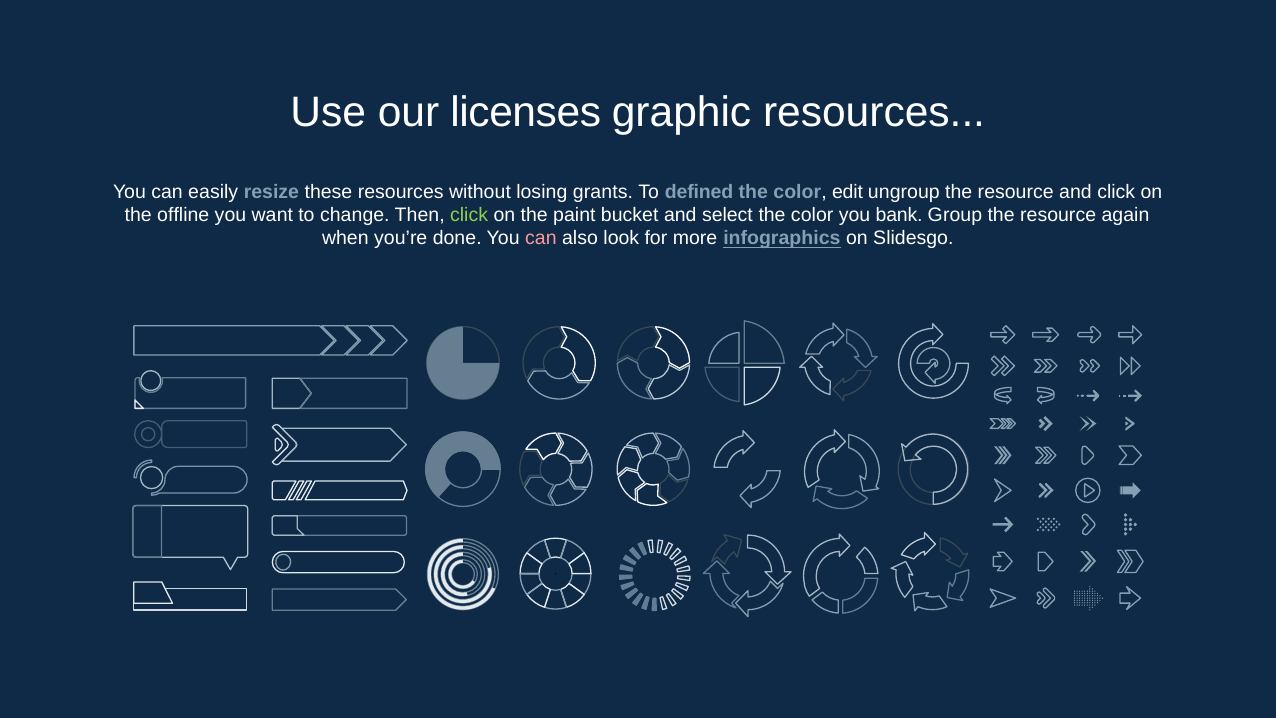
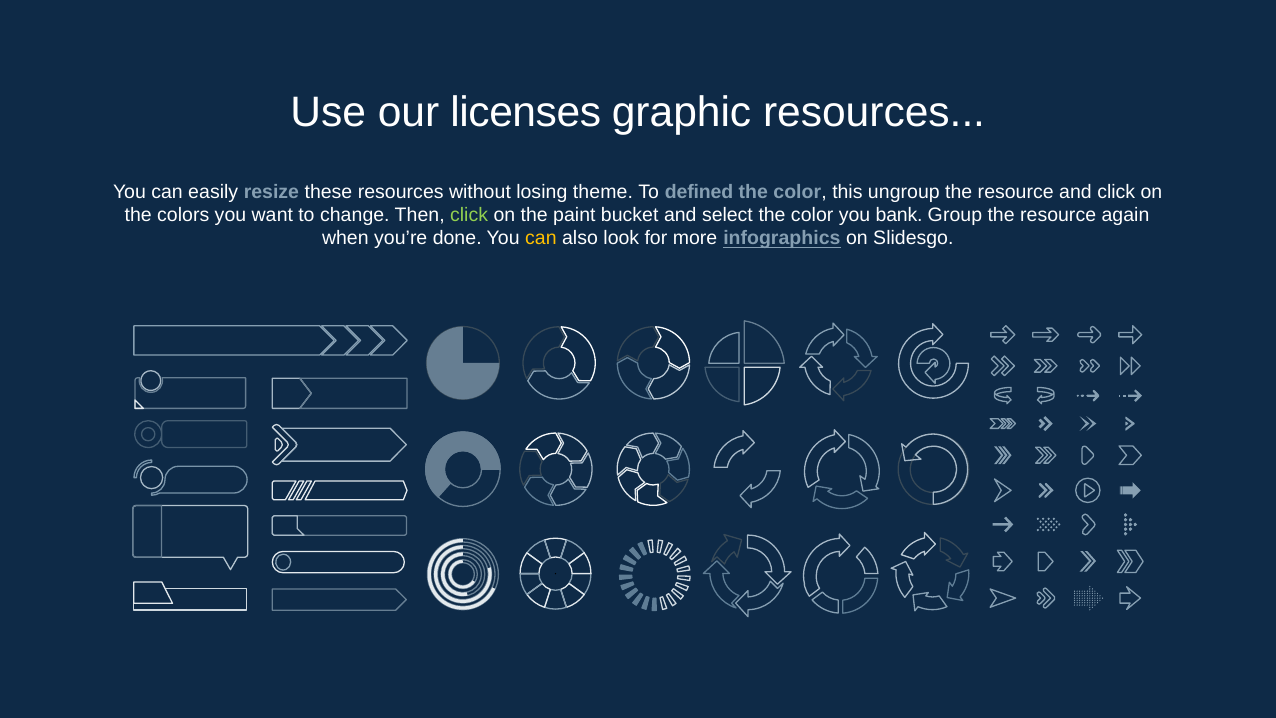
grants: grants -> theme (603, 192)
edit: edit -> this (847, 192)
offline: offline -> colors (183, 215)
can colour: pink -> yellow (541, 238)
